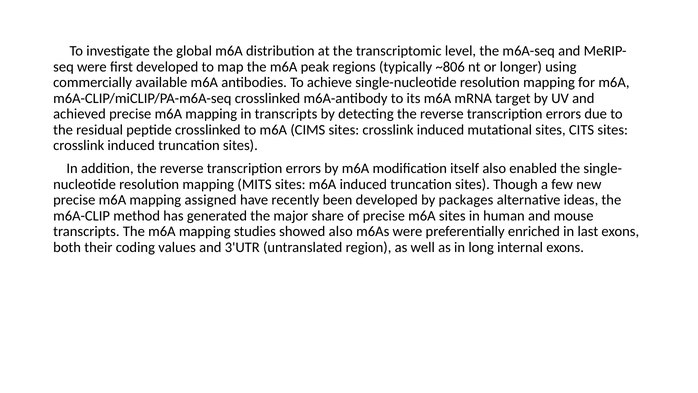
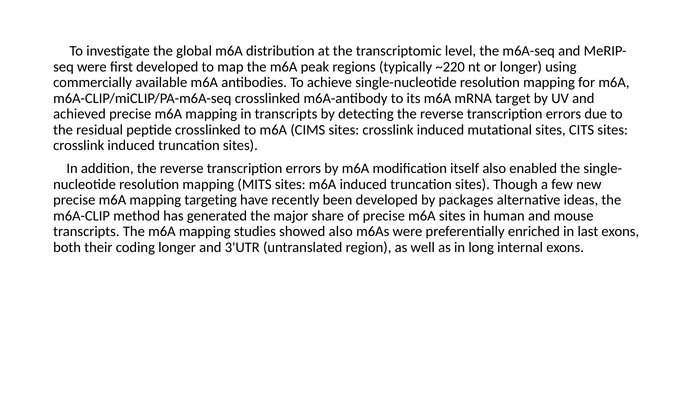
~806: ~806 -> ~220 (450, 67)
assigned: assigned -> targeting (211, 200)
coding values: values -> longer (177, 247)
